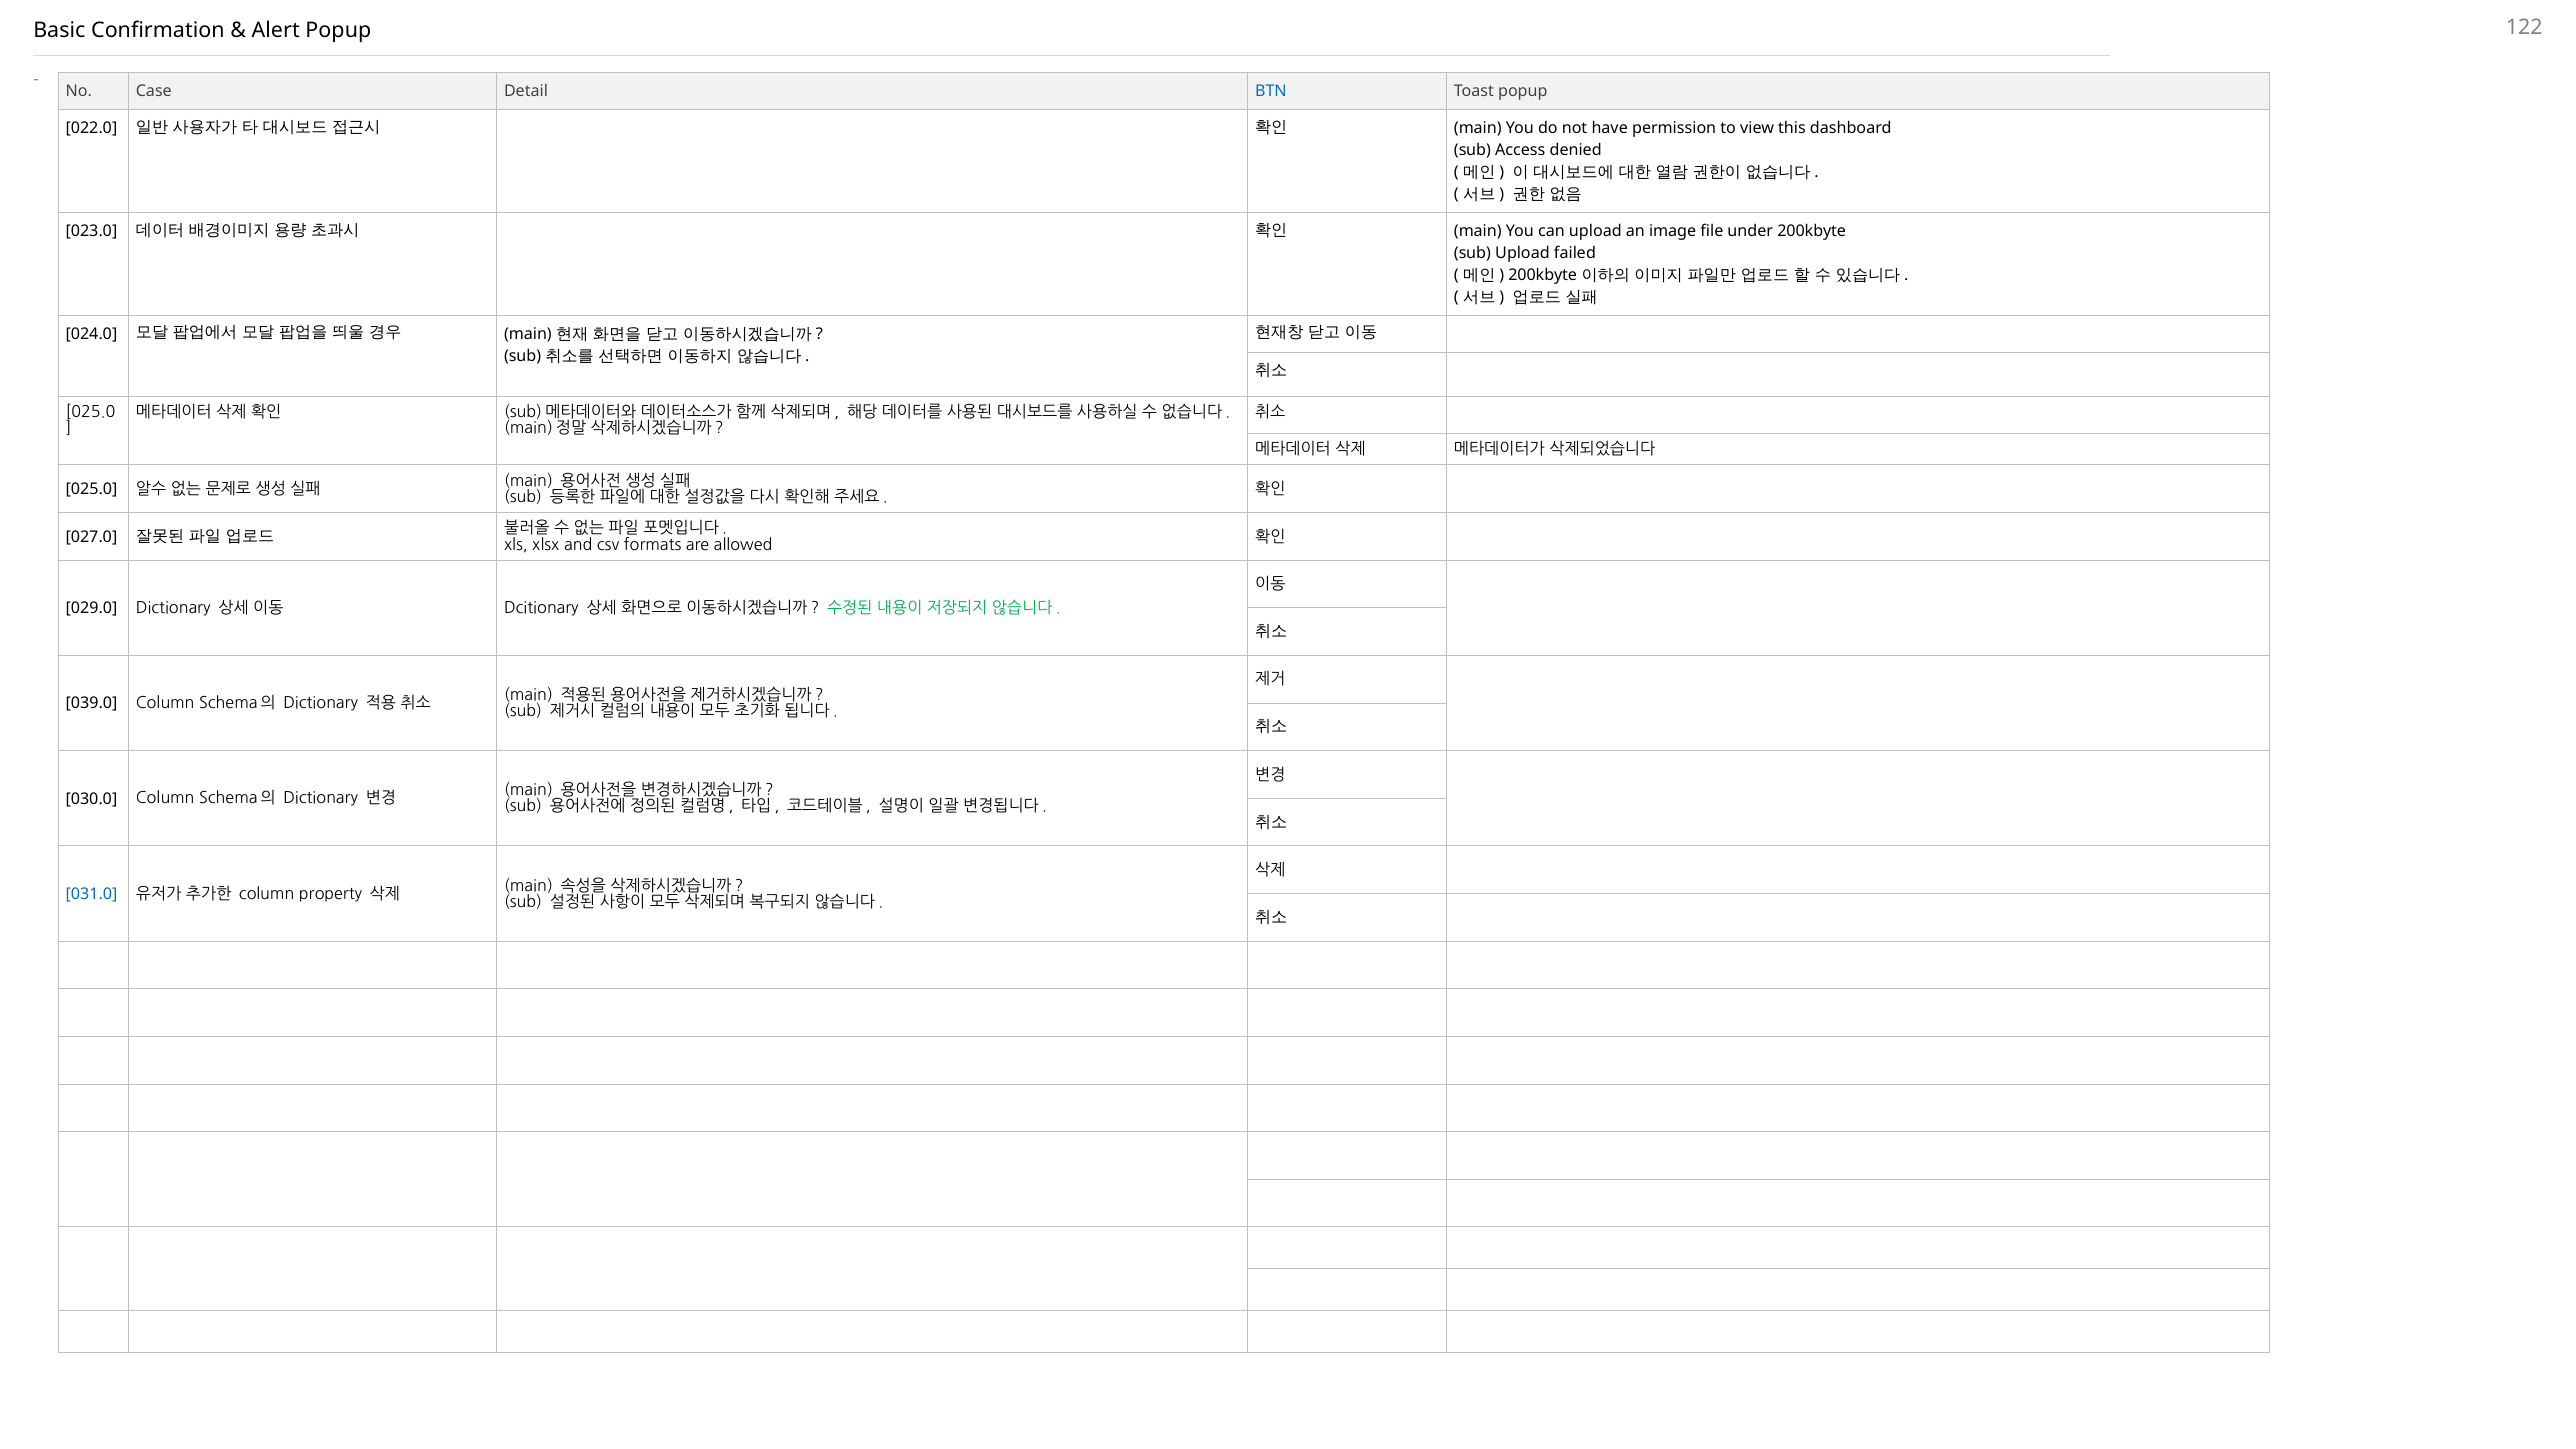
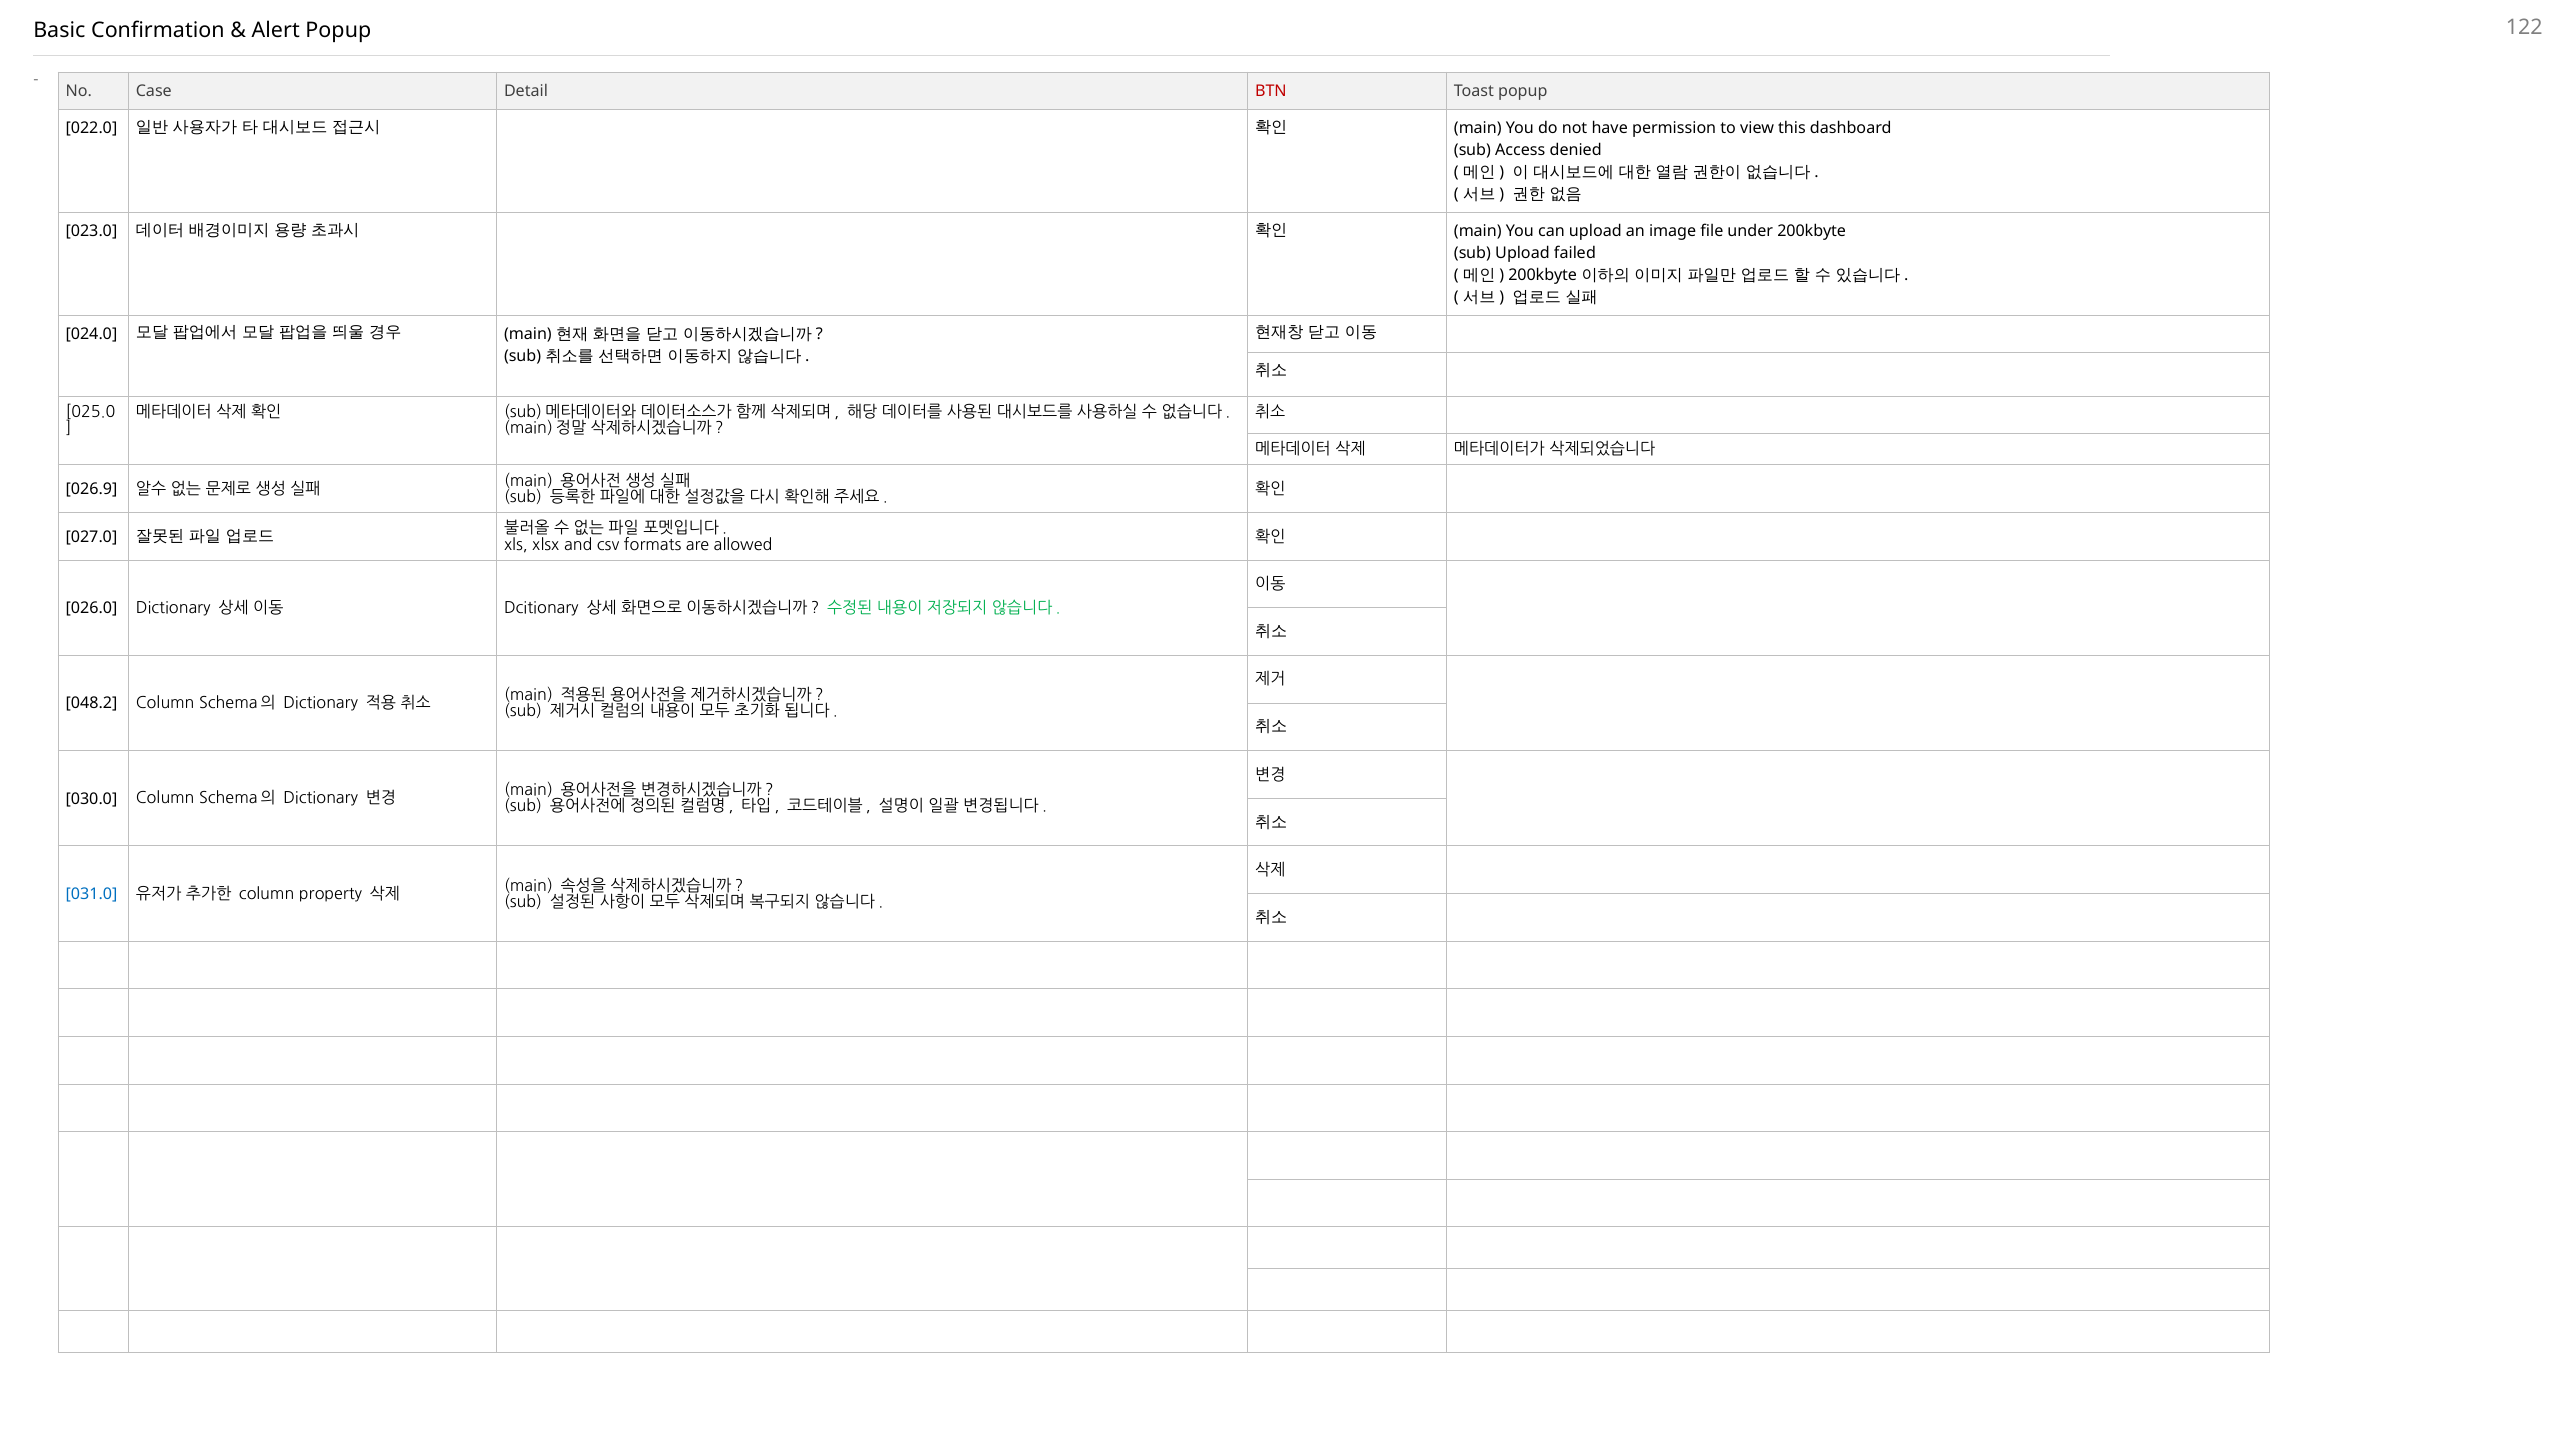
BTN colour: blue -> red (1271, 91)
025.0: 025.0 -> 026.9 (92, 489)
029.0: 029.0 -> 026.0 (92, 608)
039.0: 039.0 -> 048.2 (92, 704)
